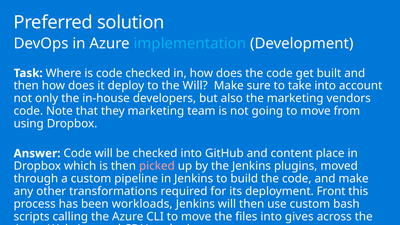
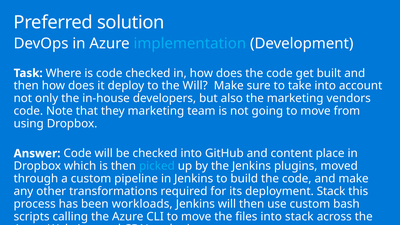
picked colour: pink -> light blue (157, 166)
deployment Front: Front -> Stack (331, 191)
into gives: gives -> stack (299, 216)
